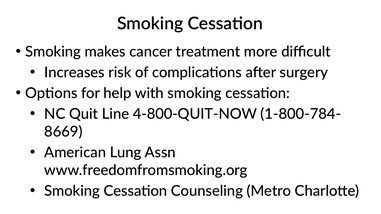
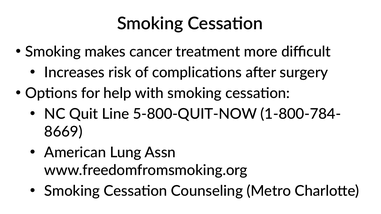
4-800-QUIT-NOW: 4-800-QUIT-NOW -> 5-800-QUIT-NOW (195, 114)
